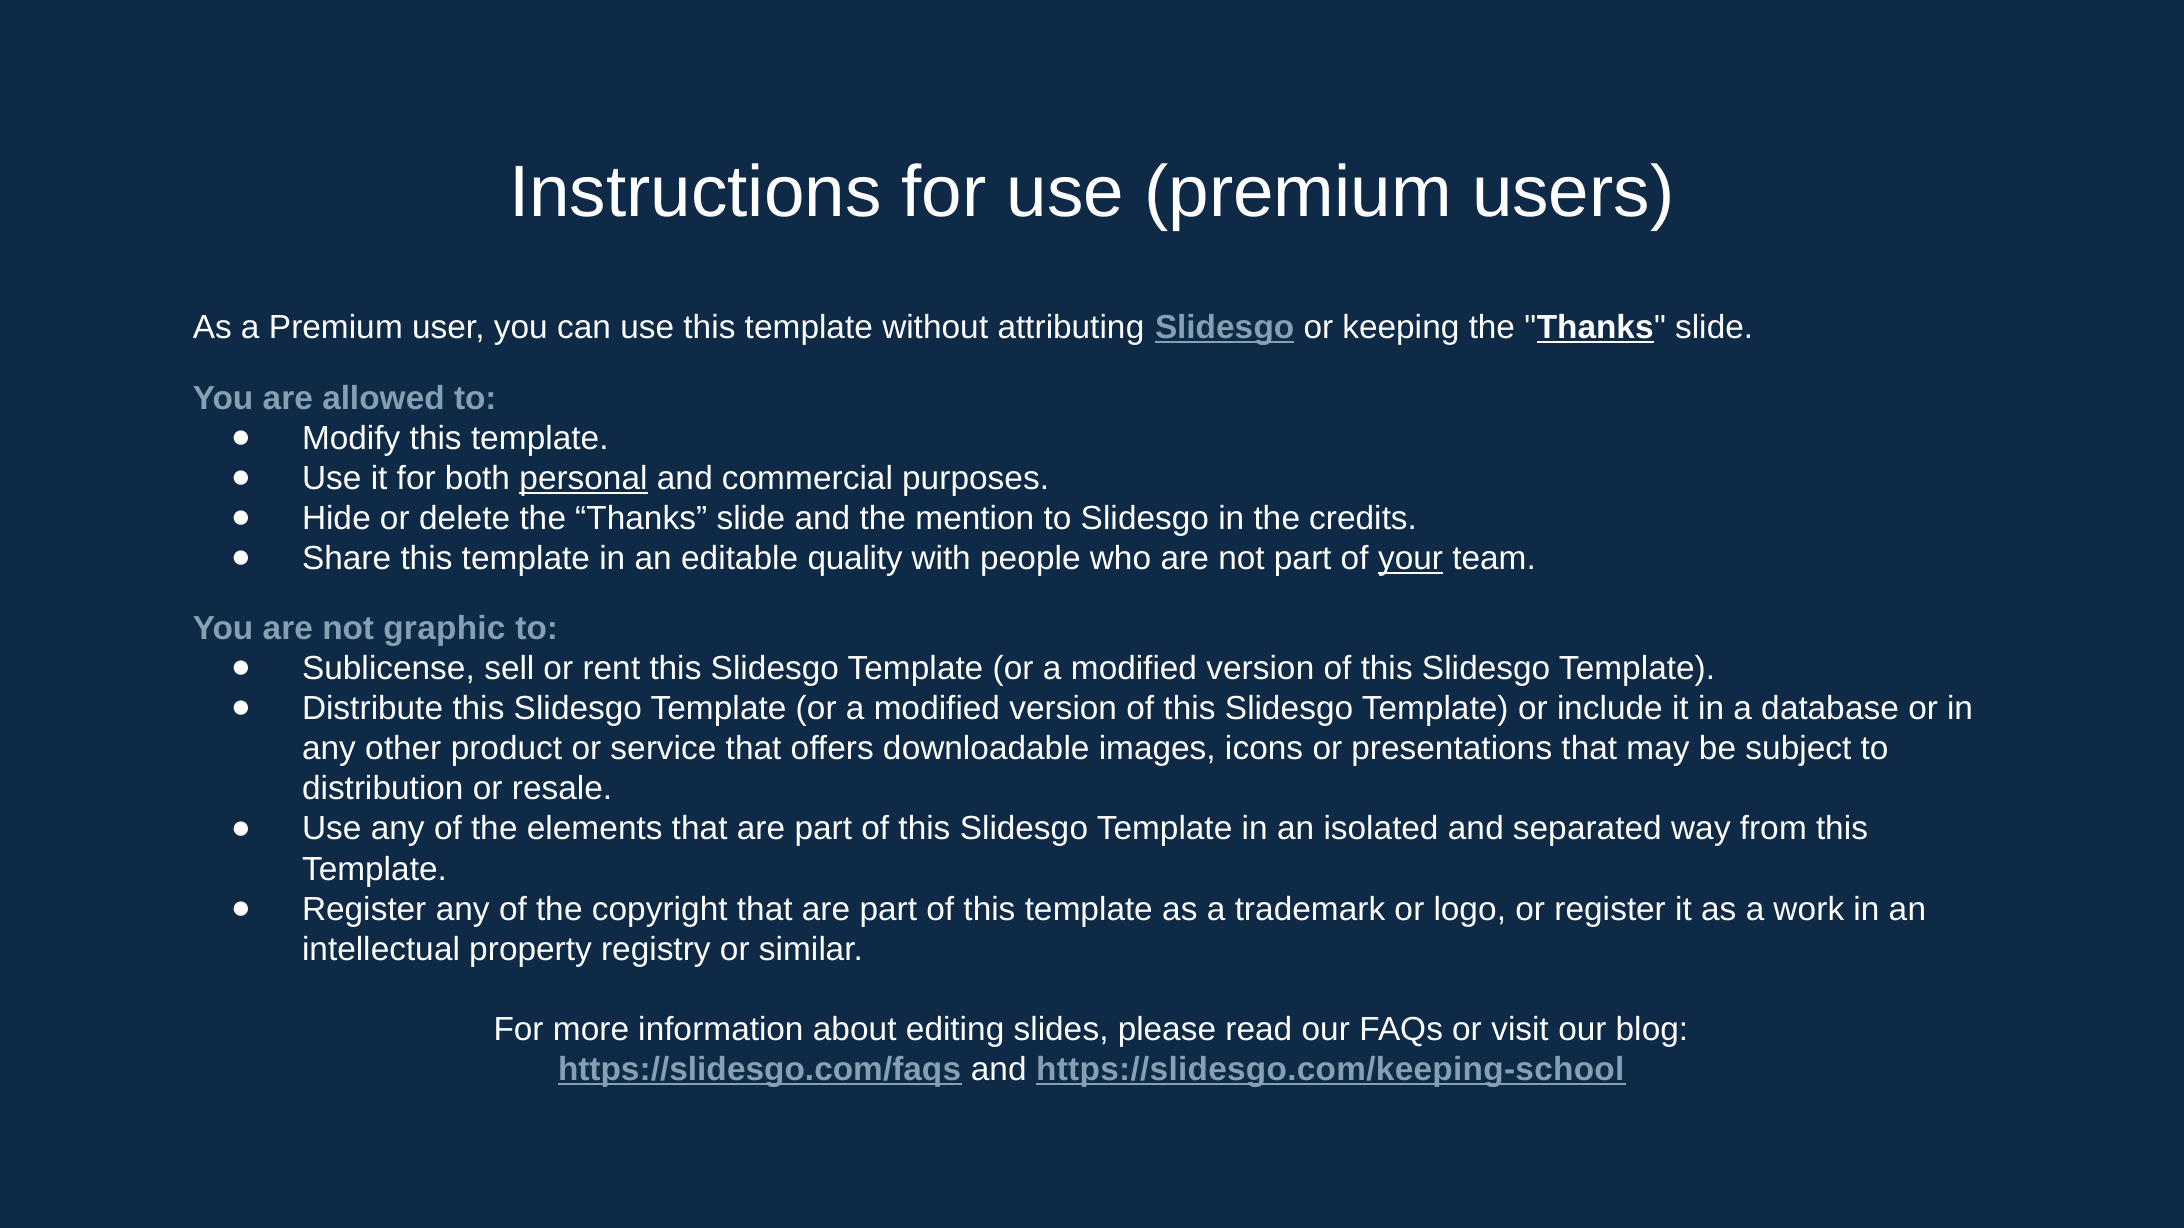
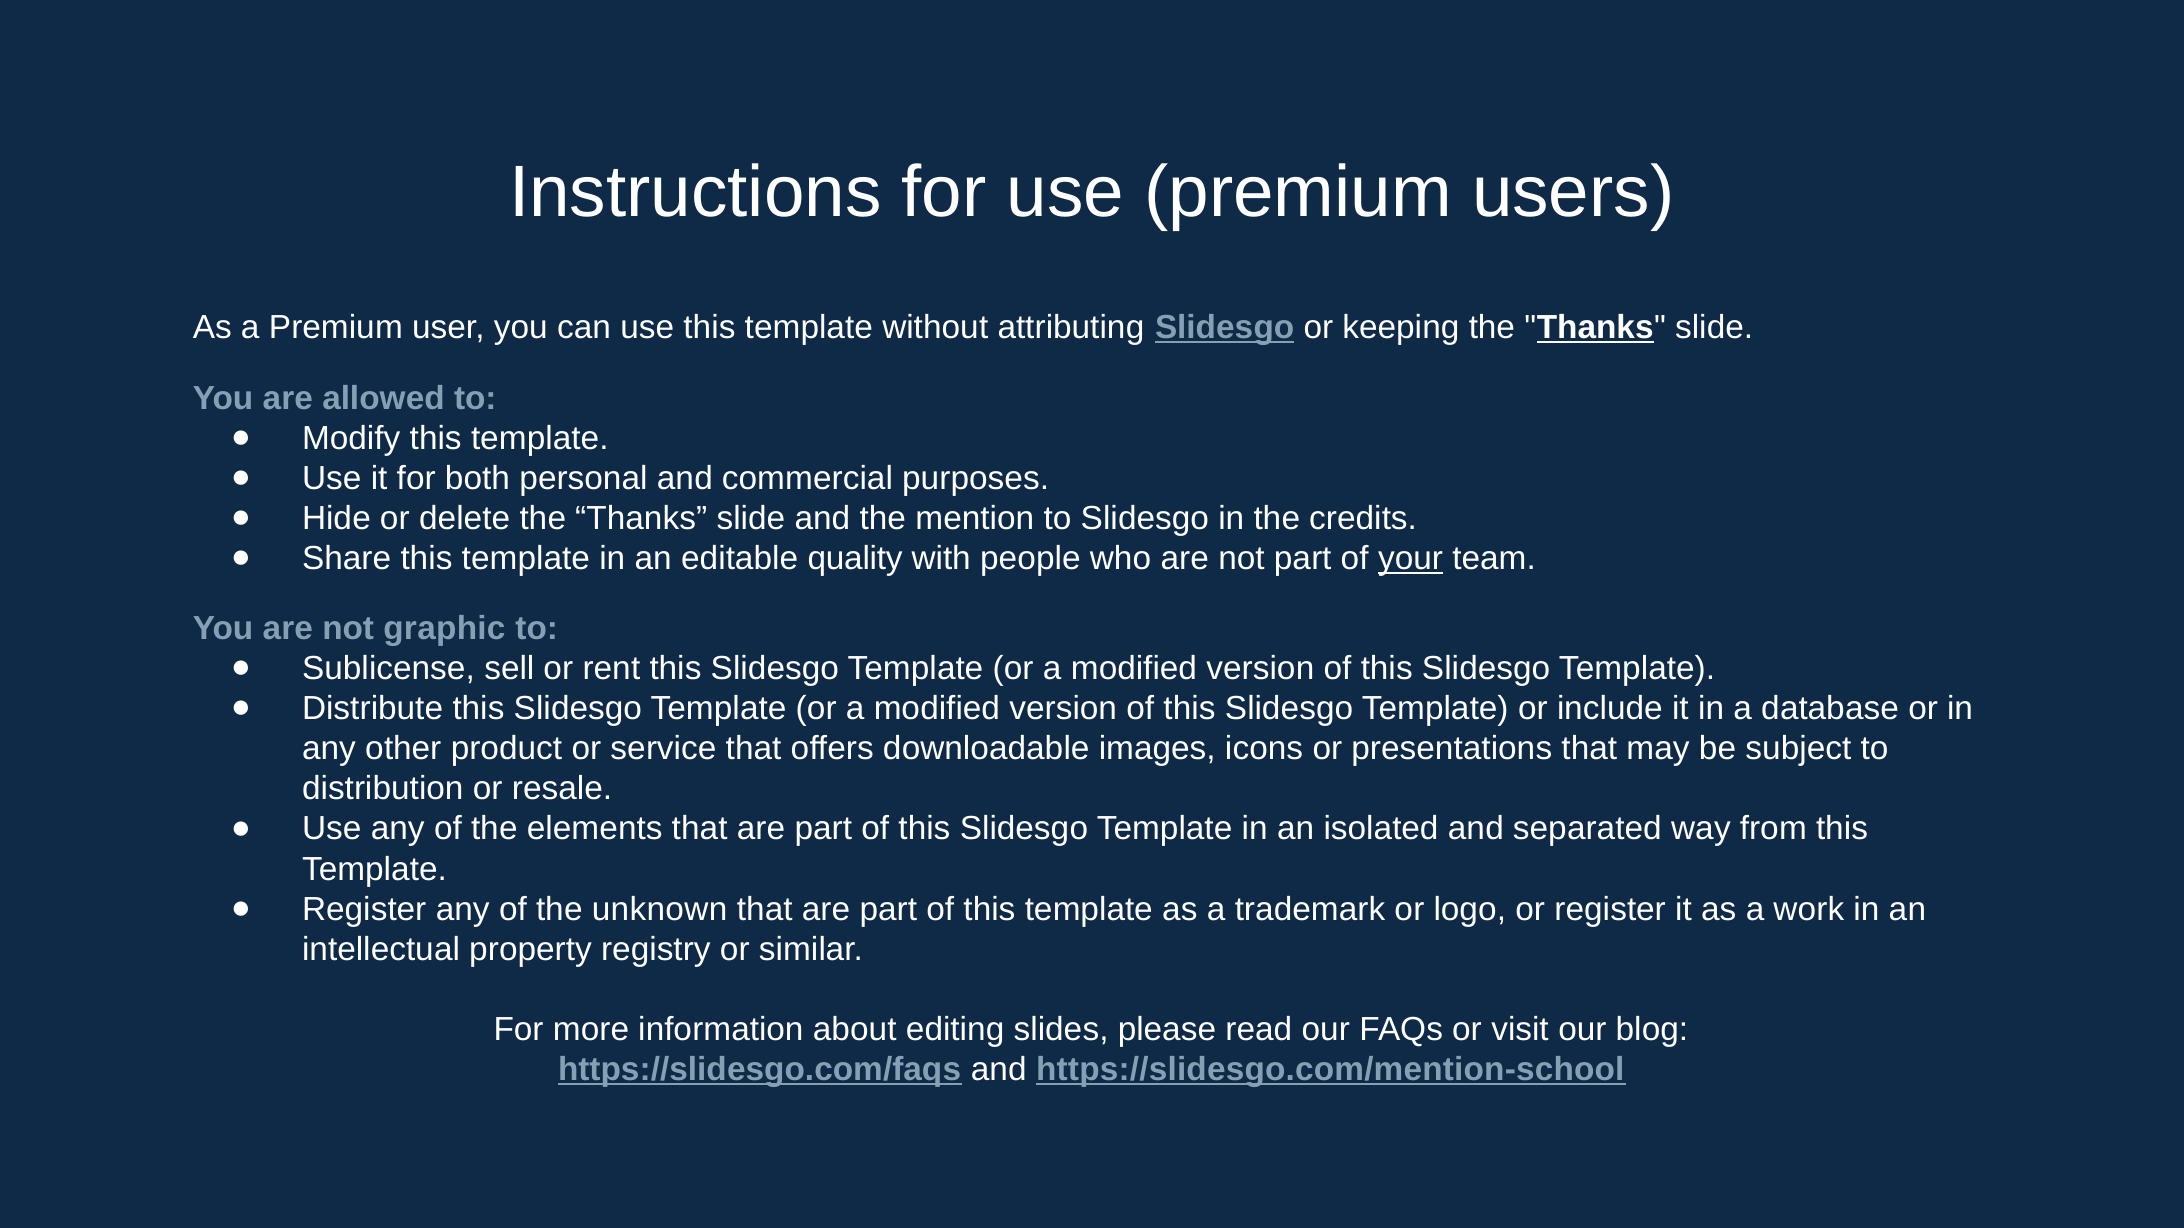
personal underline: present -> none (583, 478)
copyright: copyright -> unknown (660, 909)
https://slidesgo.com/keeping-school: https://slidesgo.com/keeping-school -> https://slidesgo.com/mention-school (1330, 1070)
